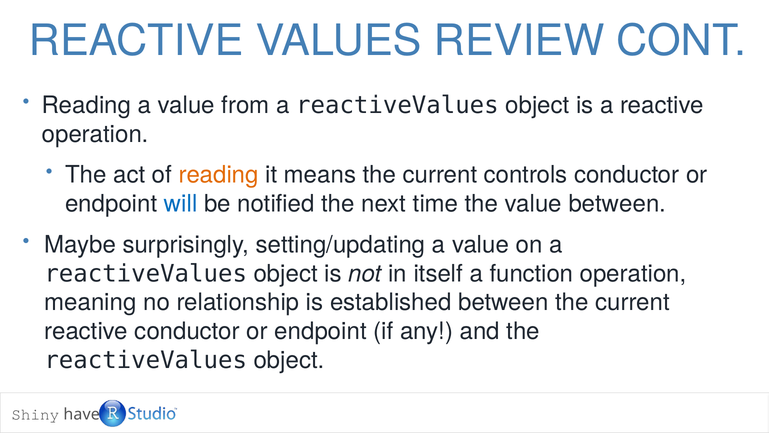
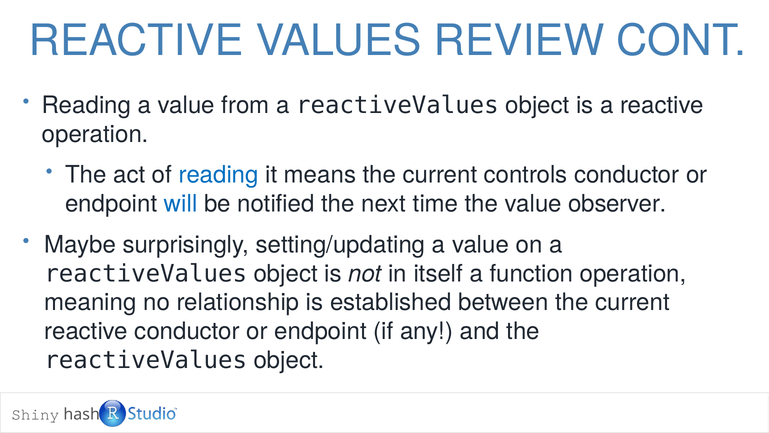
reading colour: orange -> blue (219, 175)
value between: between -> observer (617, 204)
have: have -> hash (82, 414)
